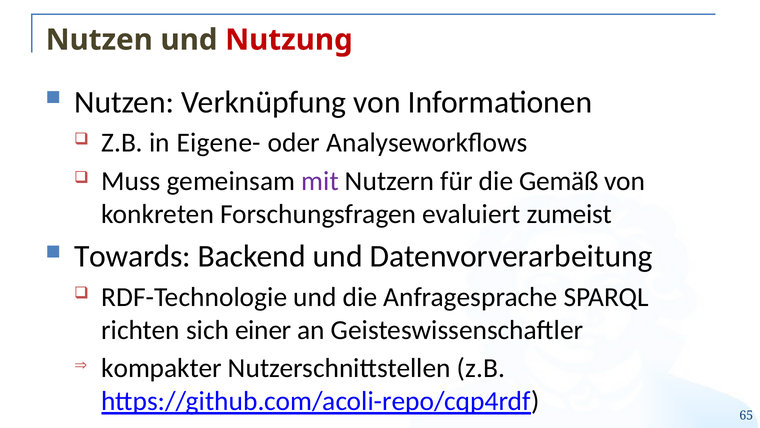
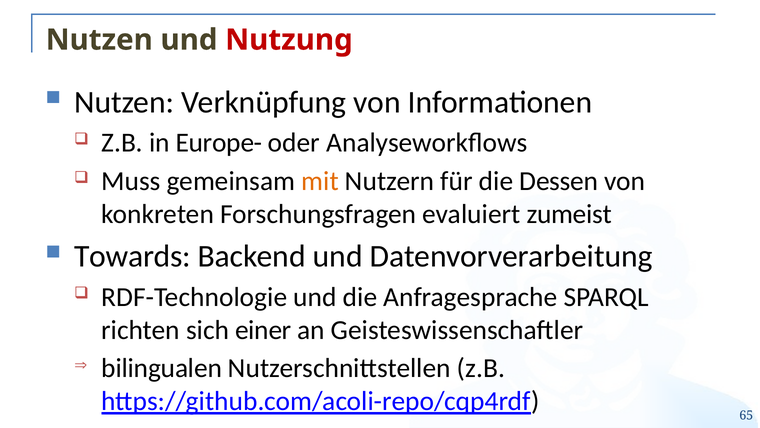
Eigene-: Eigene- -> Europe- (219, 143)
mit colour: purple -> orange (320, 181)
Gemäß: Gemäß -> Dessen (559, 181)
kompakter: kompakter -> bilingualen (162, 368)
